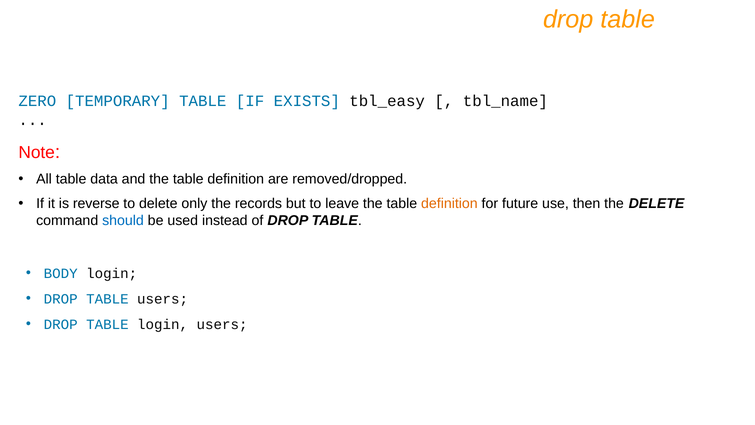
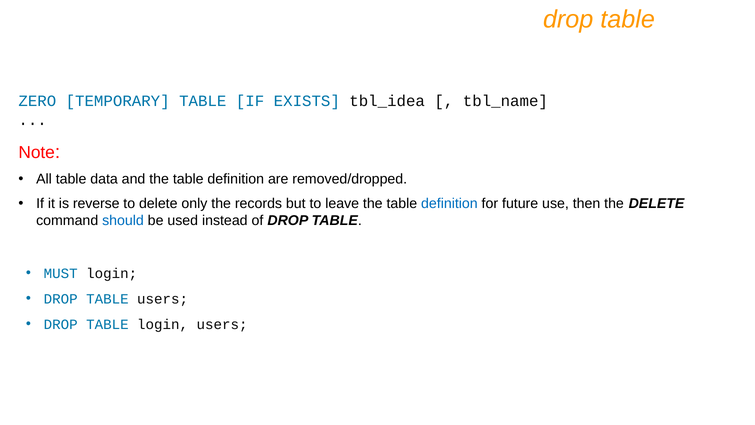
tbl_easy: tbl_easy -> tbl_idea (387, 101)
definition colour: orange -> blue (449, 204)
BODY: BODY -> MUST (61, 273)
